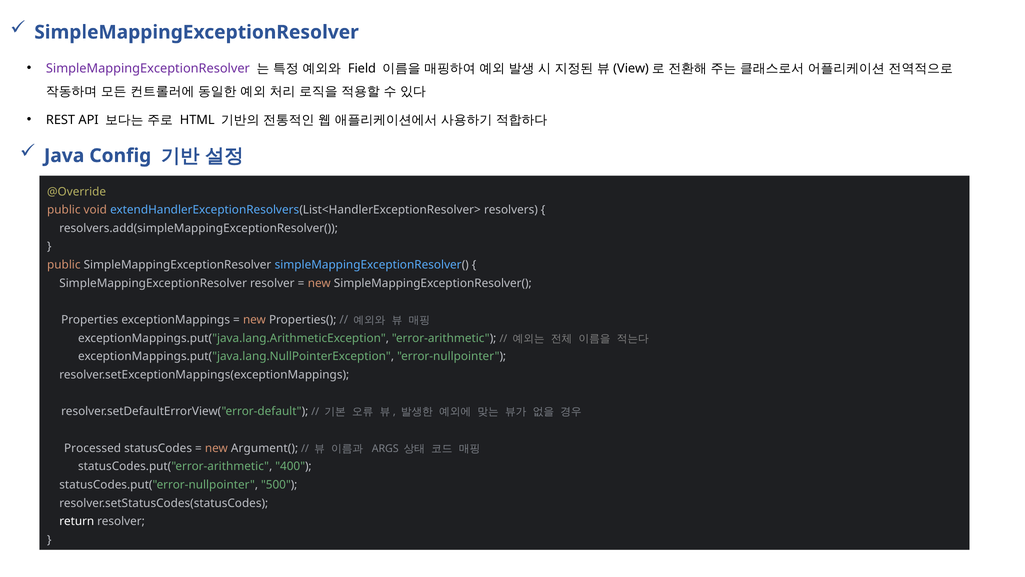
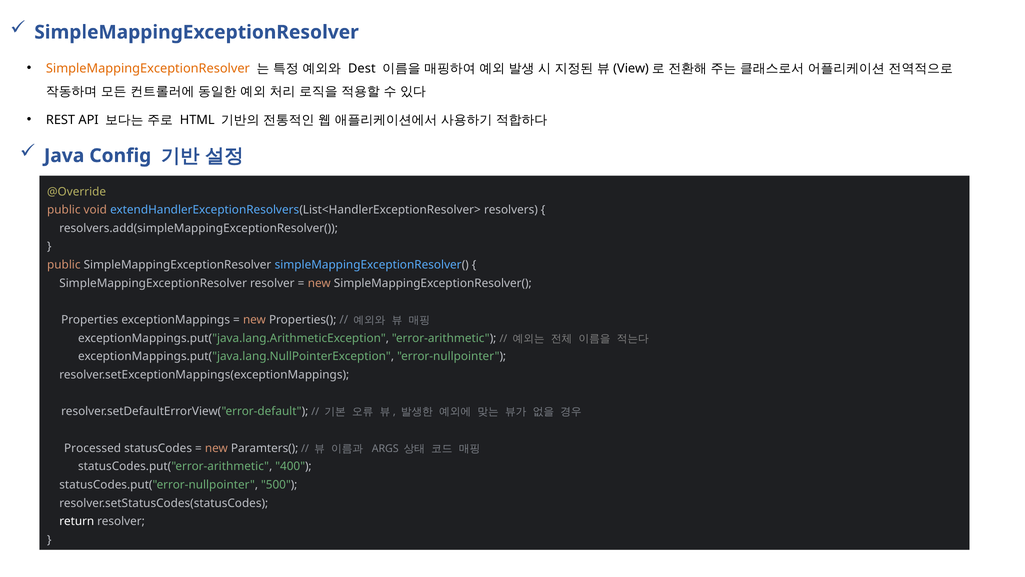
SimpleMappingExceptionResolver colour: purple -> orange (148, 68)
Field: Field -> Dest (362, 68)
Argument(: Argument( -> Paramters( (265, 448)
